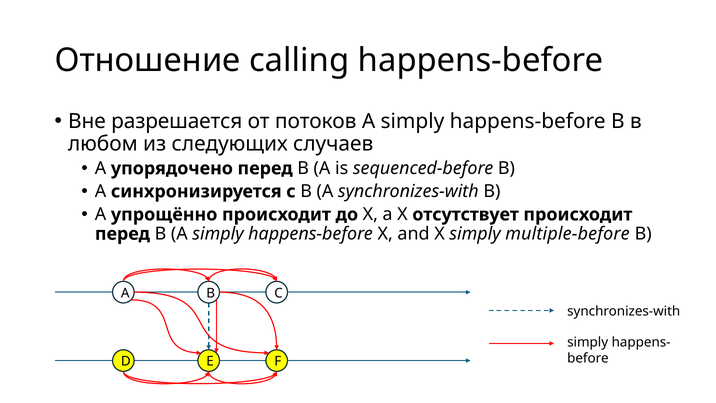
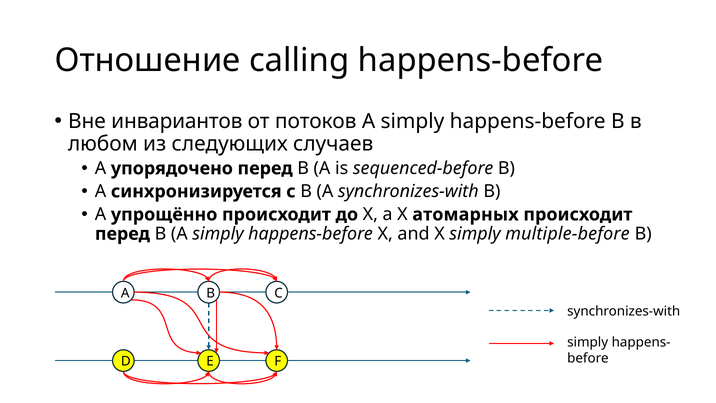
разрешается: разрешается -> инвариантов (177, 121)
отсутствует: отсутствует -> атомарных (465, 214)
